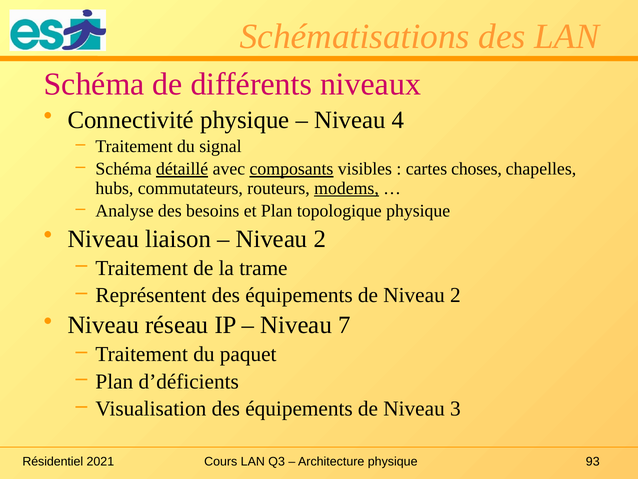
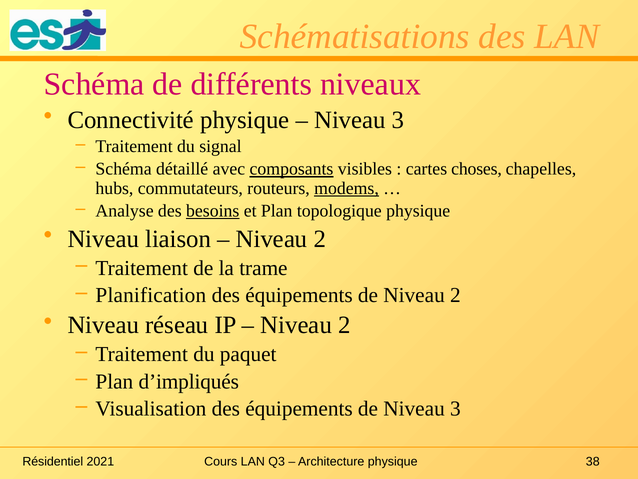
4: 4 -> 3 (398, 120)
détaillé underline: present -> none (182, 169)
besoins underline: none -> present (213, 211)
Représentent: Représentent -> Planification (151, 295)
7: 7 -> 2 (344, 325)
d’déficients: d’déficients -> d’impliqués (189, 381)
93: 93 -> 38 (593, 461)
